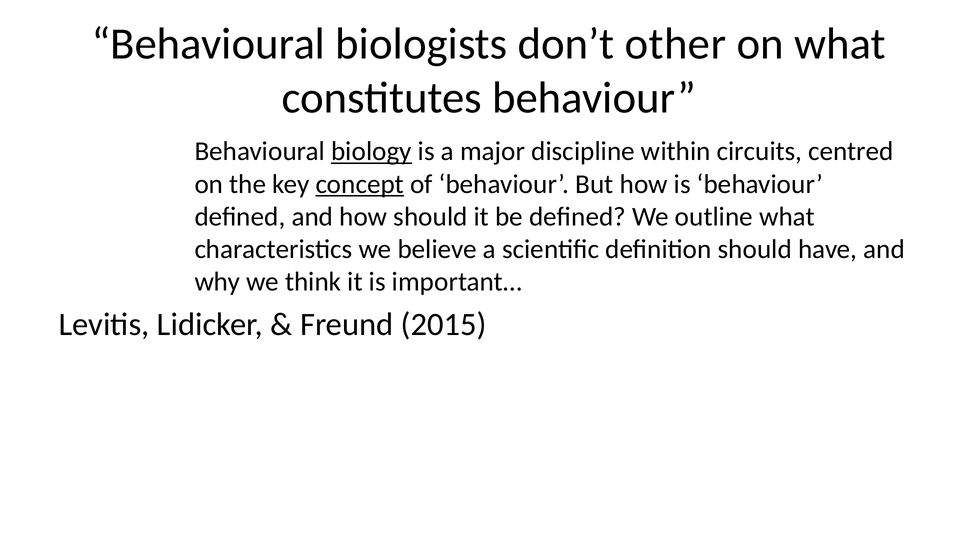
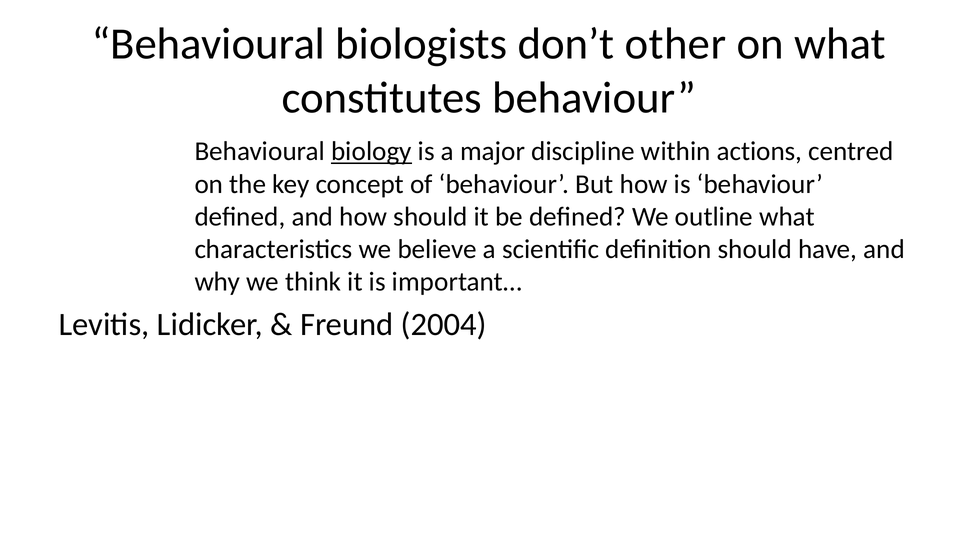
circuits: circuits -> actions (759, 151)
concept underline: present -> none (360, 184)
2015: 2015 -> 2004 (444, 325)
